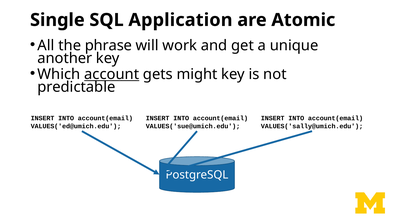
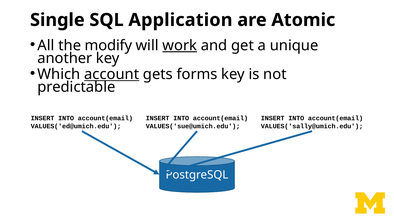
phrase: phrase -> modify (108, 45)
work underline: none -> present (180, 45)
might: might -> forms (197, 74)
